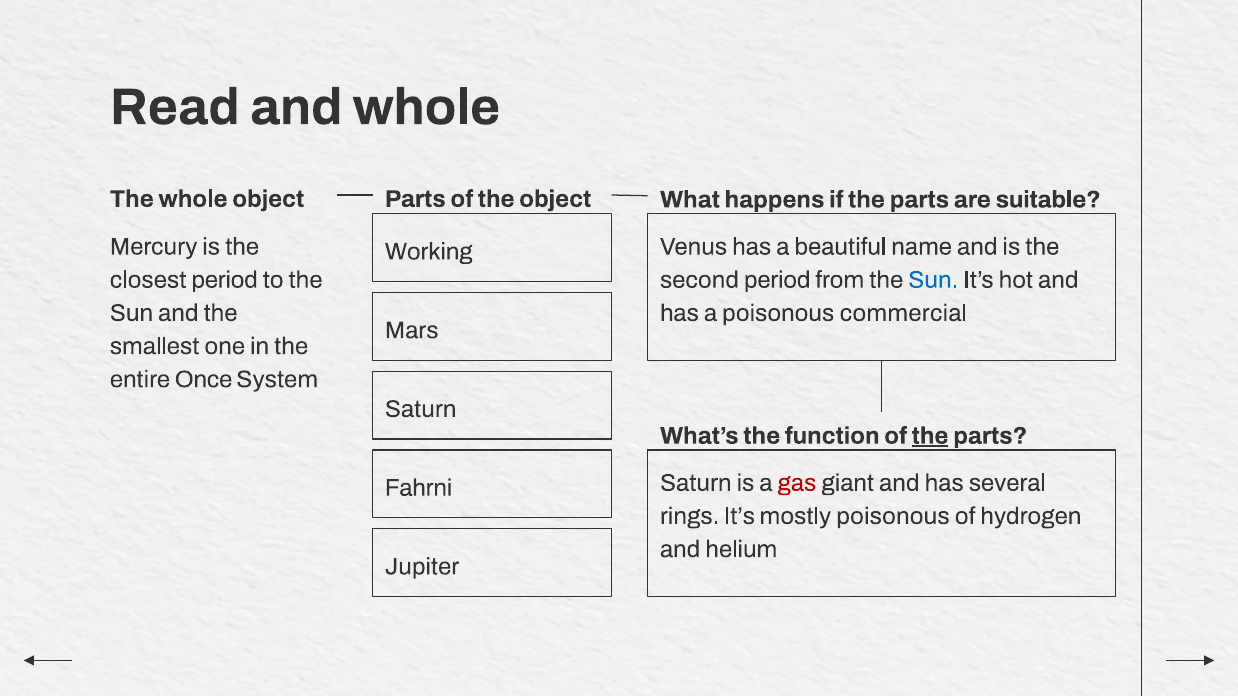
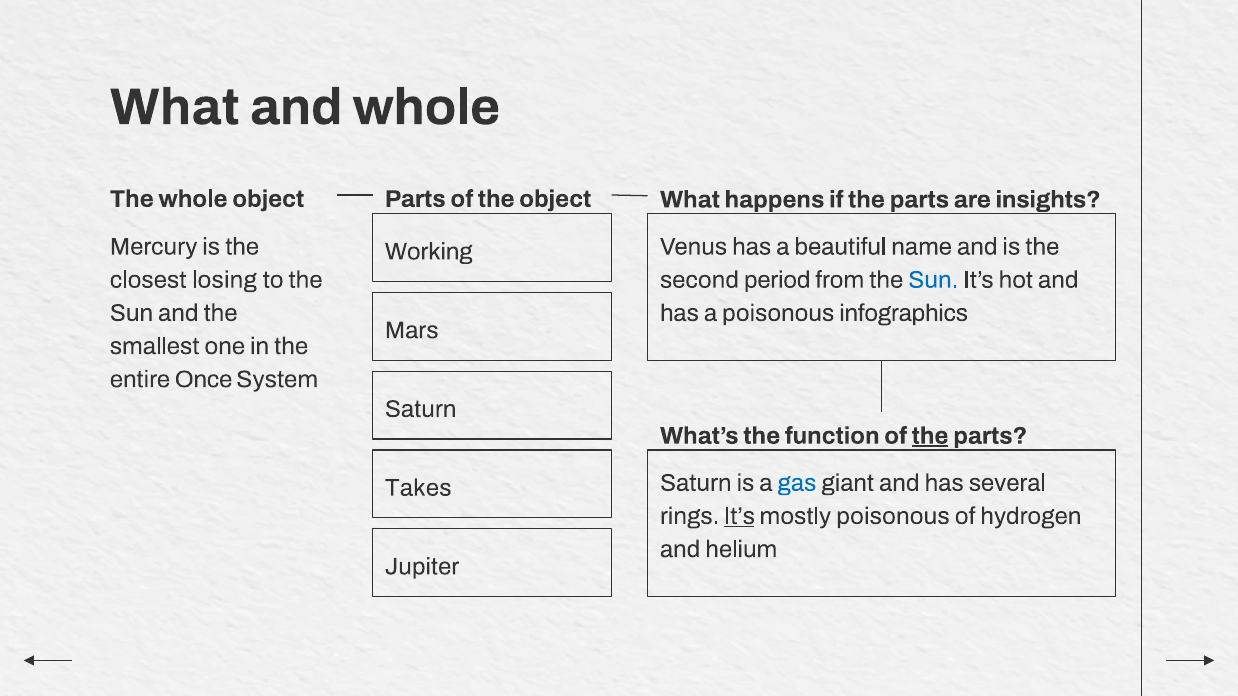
Read: Read -> What (175, 107)
suitable: suitable -> insights (1048, 200)
closest period: period -> losing (224, 280)
commercial: commercial -> infographics (904, 313)
gas colour: red -> blue (797, 483)
Fahrni: Fahrni -> Takes (418, 488)
It’s underline: none -> present (740, 516)
